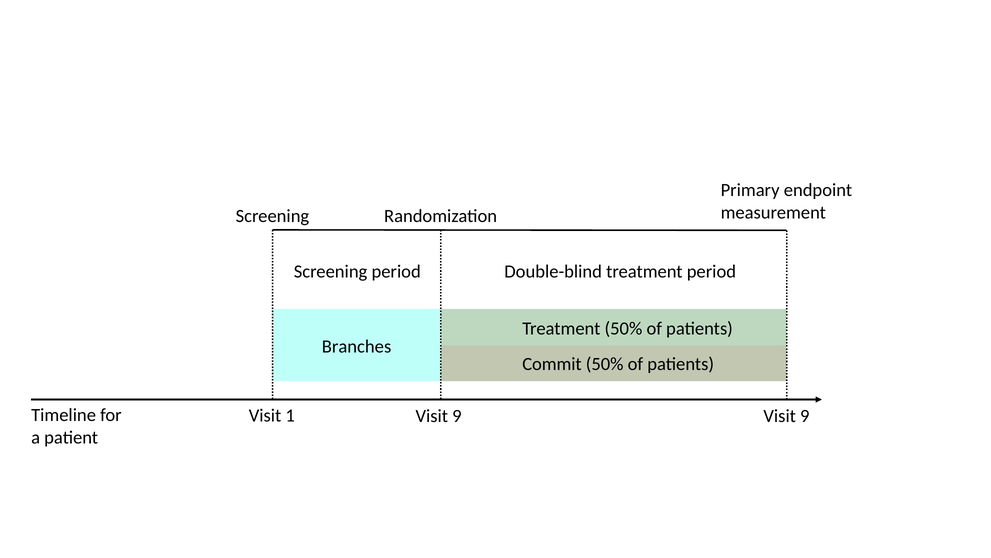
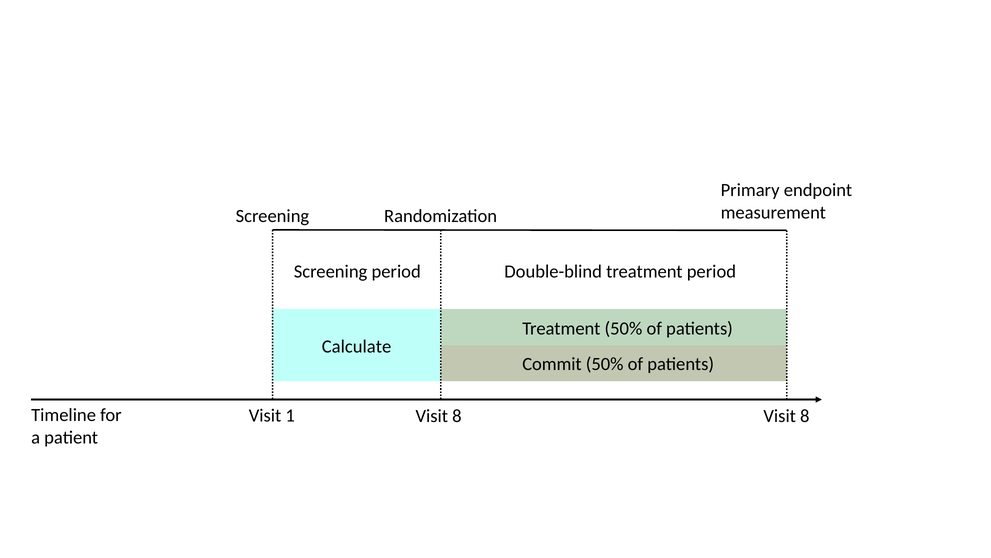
Branches: Branches -> Calculate (357, 346)
1 Visit 9: 9 -> 8 (457, 416)
9: 9 -> 8 (805, 416)
